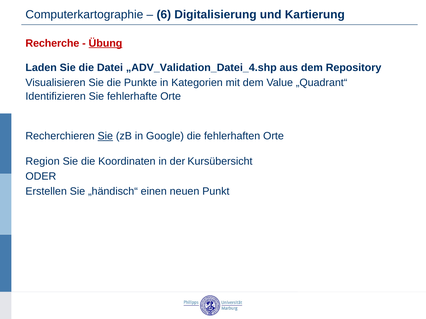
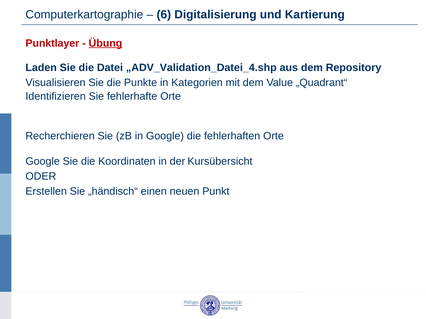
Recherche: Recherche -> Punktlayer (52, 43)
Sie underline: present -> none (105, 136)
Region: Region -> Google (43, 162)
